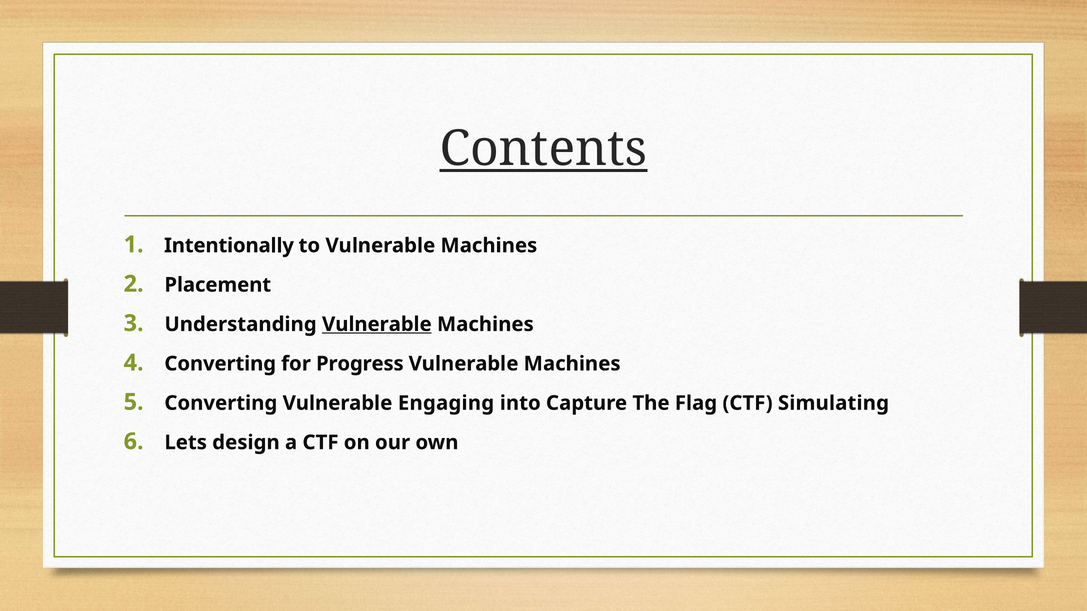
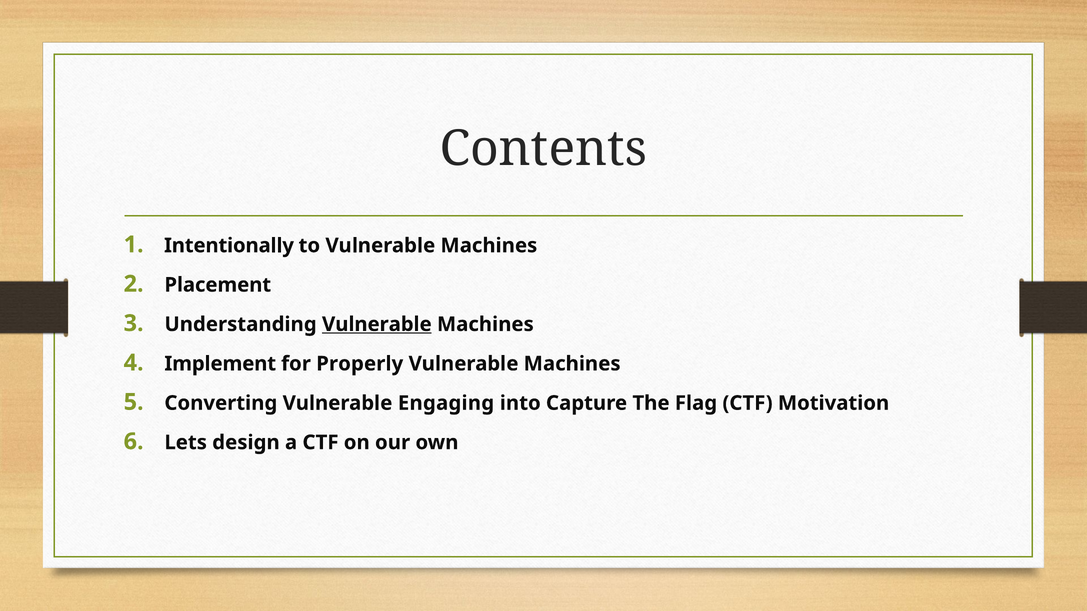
Contents underline: present -> none (543, 149)
Converting: Converting -> Implement (220, 364)
Progress: Progress -> Properly (360, 364)
Simulating: Simulating -> Motivation (834, 403)
